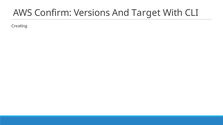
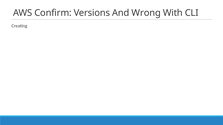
Target: Target -> Wrong (146, 13)
